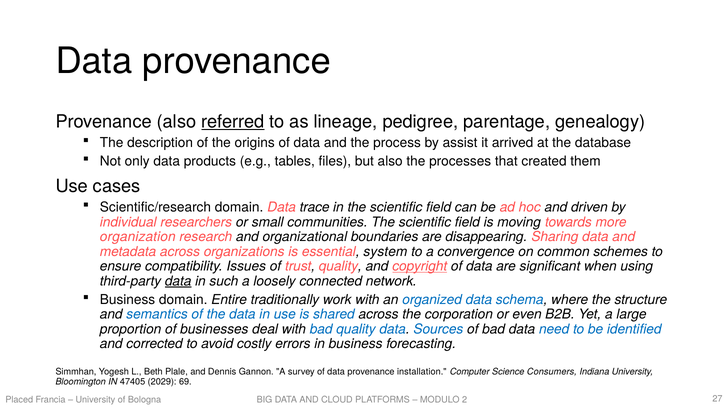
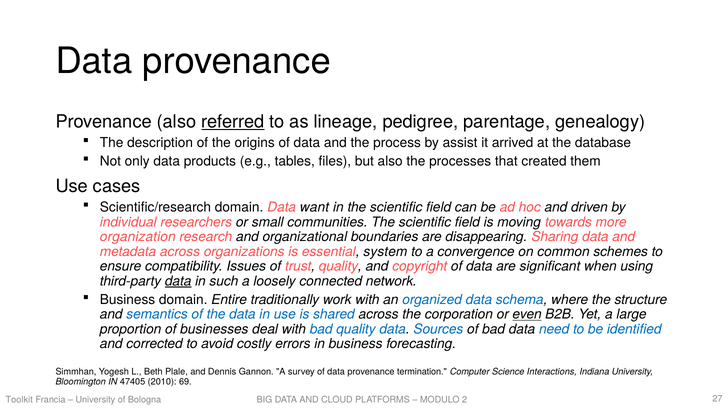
trace: trace -> want (314, 207)
copyright underline: present -> none (420, 266)
even underline: none -> present (527, 314)
installation: installation -> termination (422, 371)
Consumers: Consumers -> Interactions (552, 371)
2029: 2029 -> 2010 (162, 381)
Placed: Placed -> Toolkit (19, 399)
